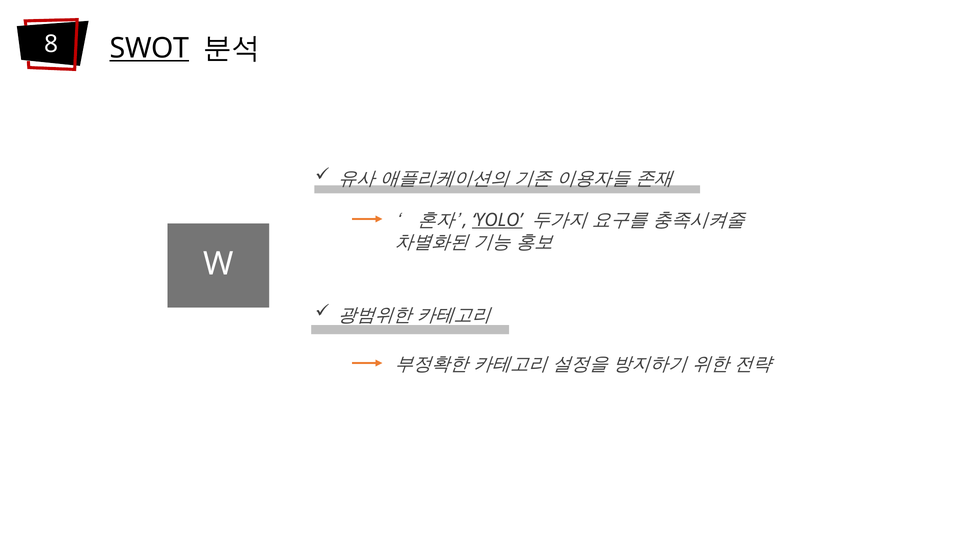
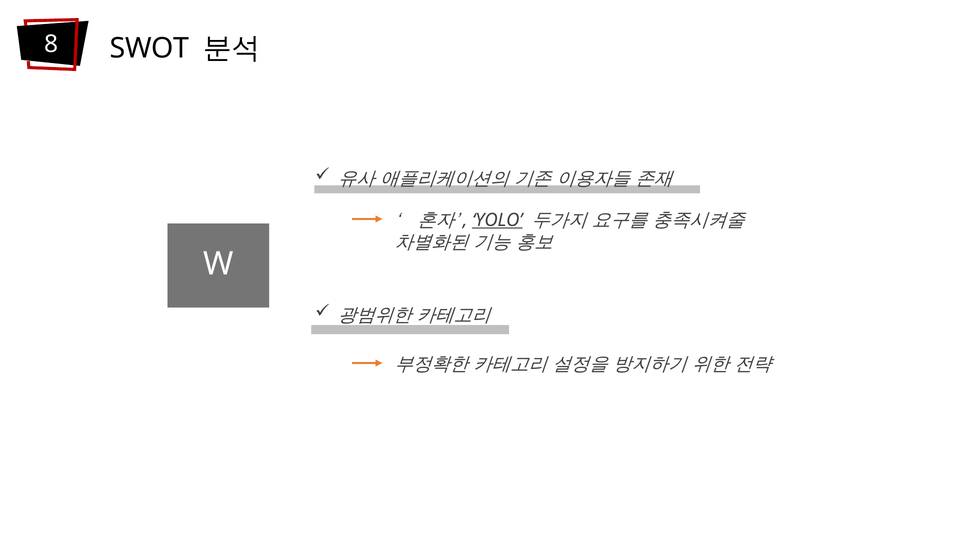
SWOT underline: present -> none (149, 48)
